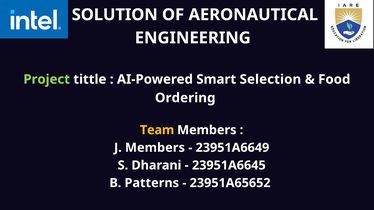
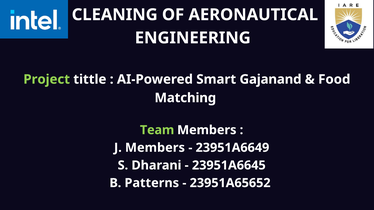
SOLUTION: SOLUTION -> CLEANING (115, 15)
Selection: Selection -> Gajanand (271, 79)
Ordering: Ordering -> Matching (185, 98)
Team colour: yellow -> light green (157, 130)
